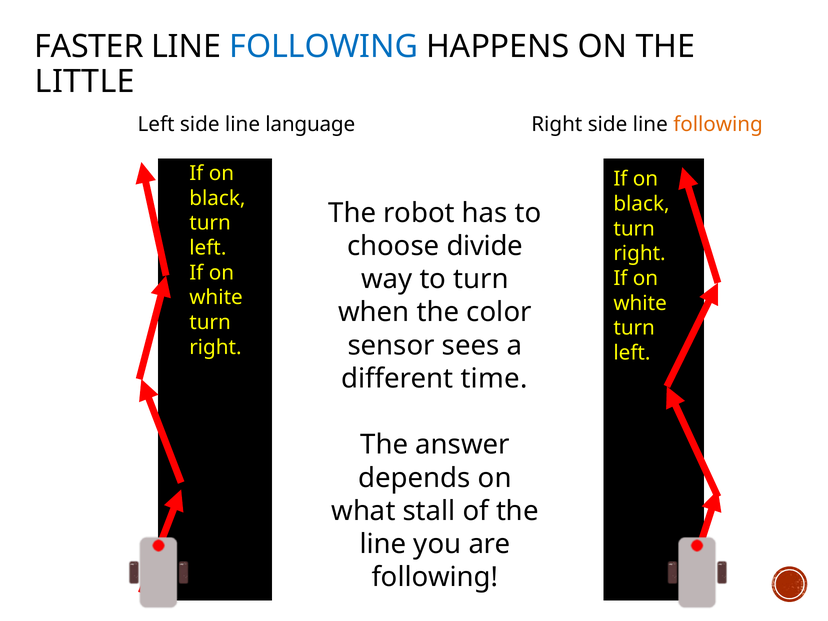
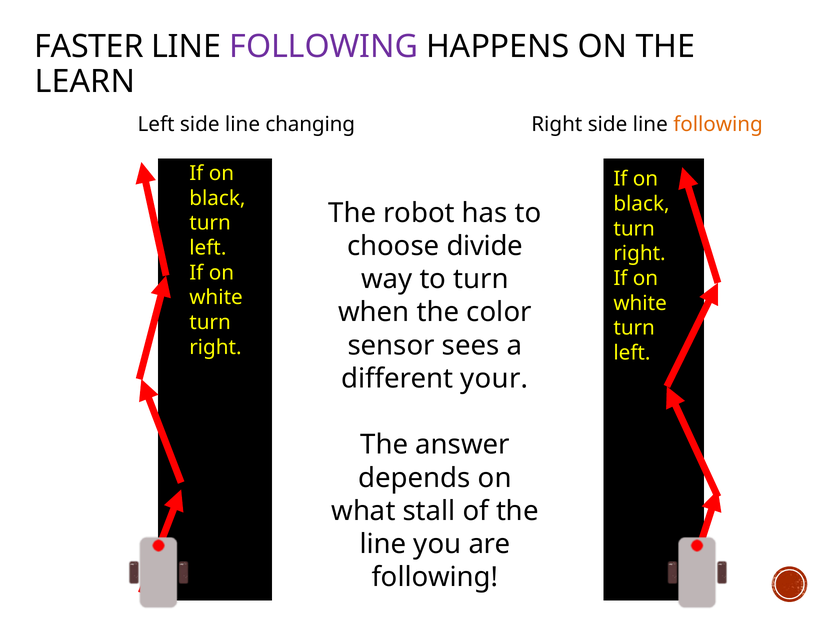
FOLLOWING colour: blue -> purple (324, 47)
LITTLE: LITTLE -> LEARN (85, 82)
language: language -> changing (310, 125)
time: time -> your (494, 379)
